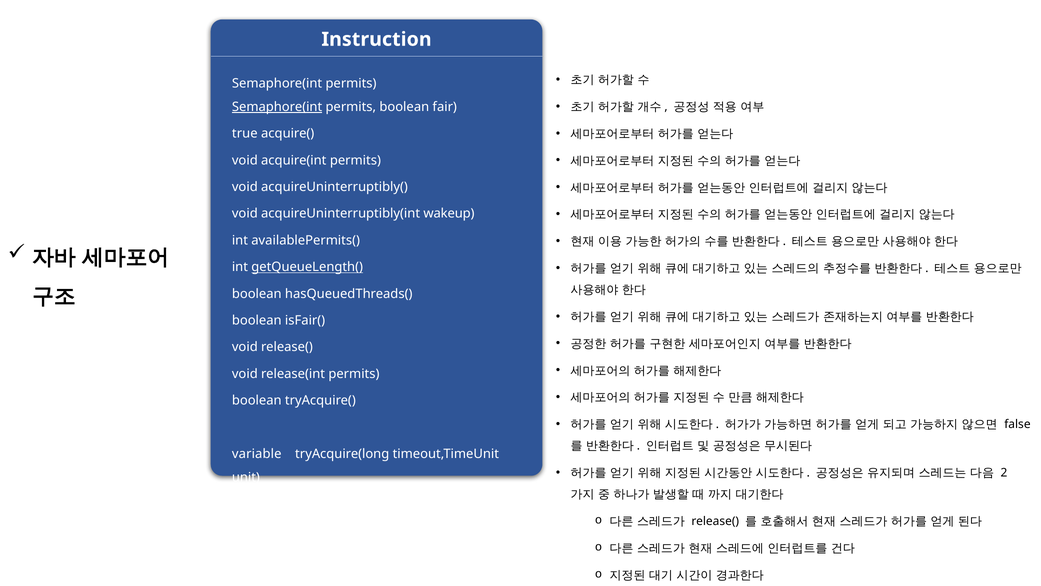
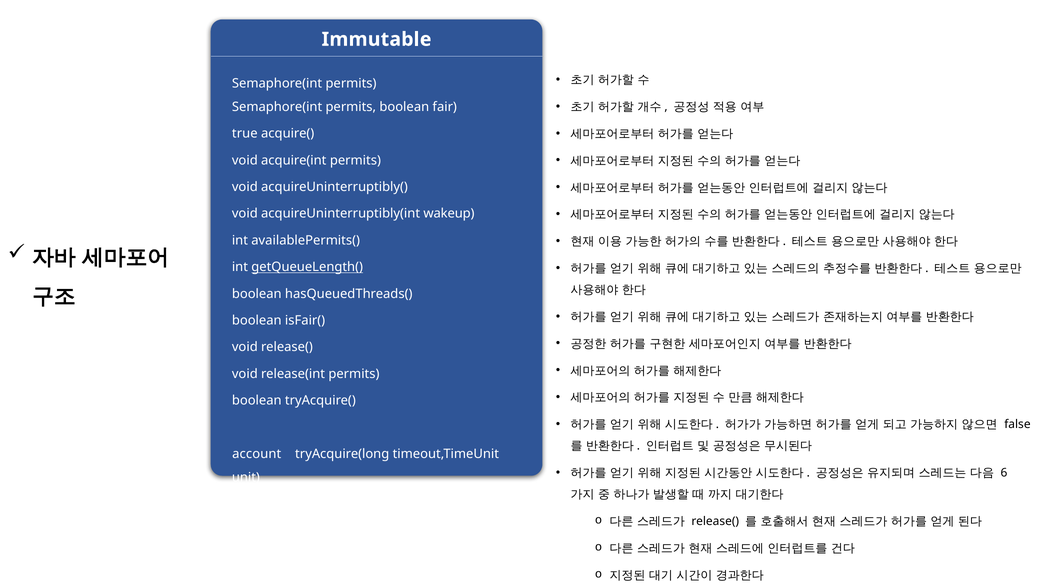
Instruction: Instruction -> Immutable (376, 39)
Semaphore(int underline: present -> none (277, 107)
variable: variable -> account (257, 454)
2: 2 -> 6 (1004, 473)
